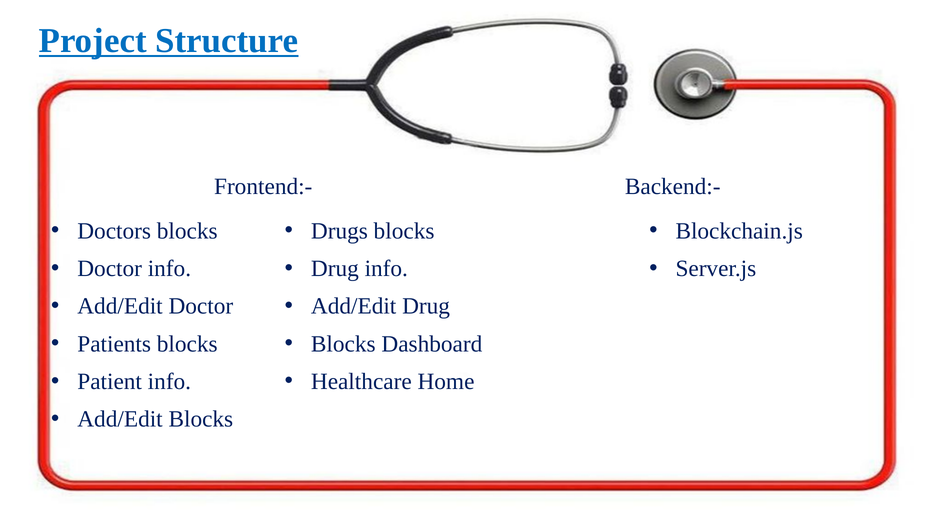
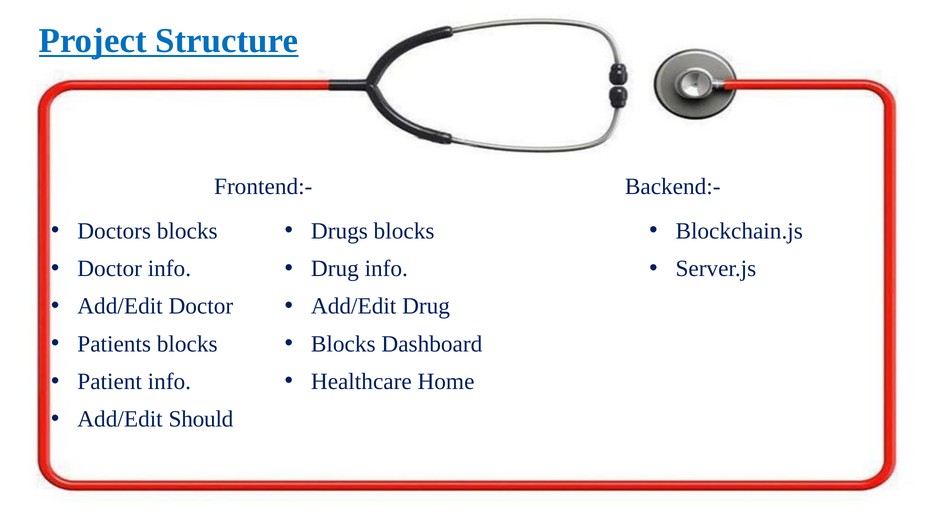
Add/Edit Blocks: Blocks -> Should (201, 419)
